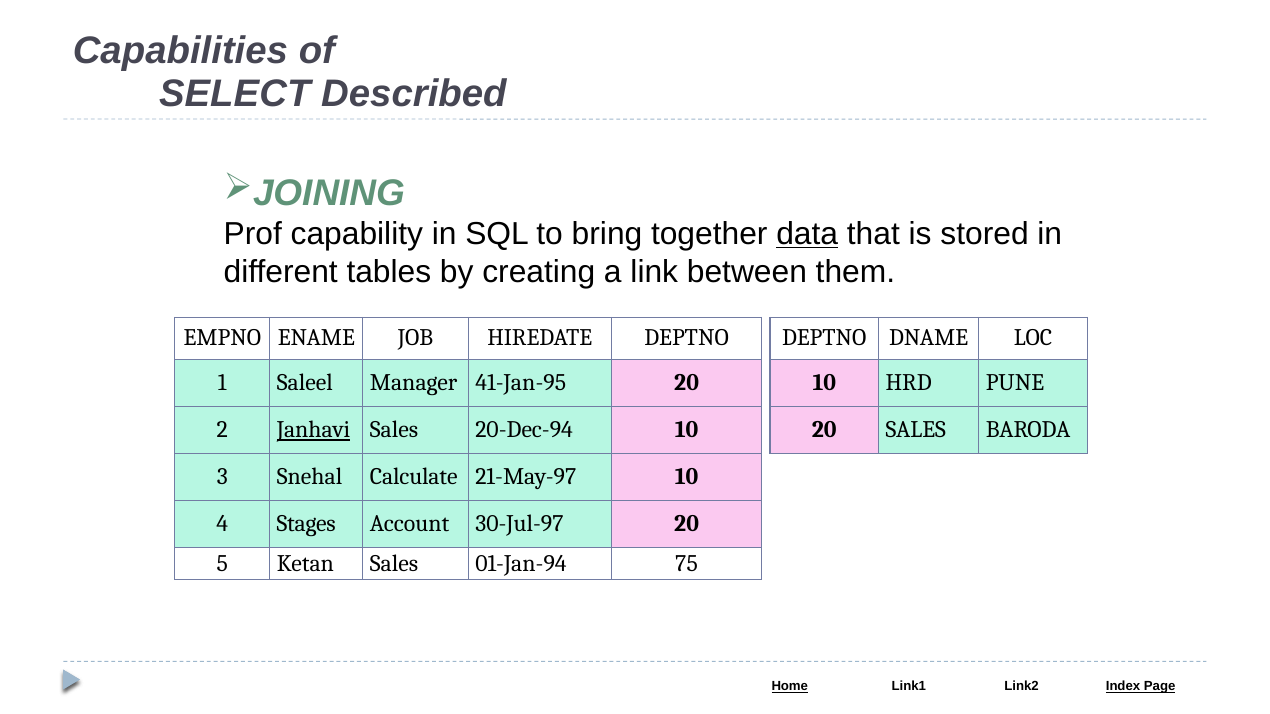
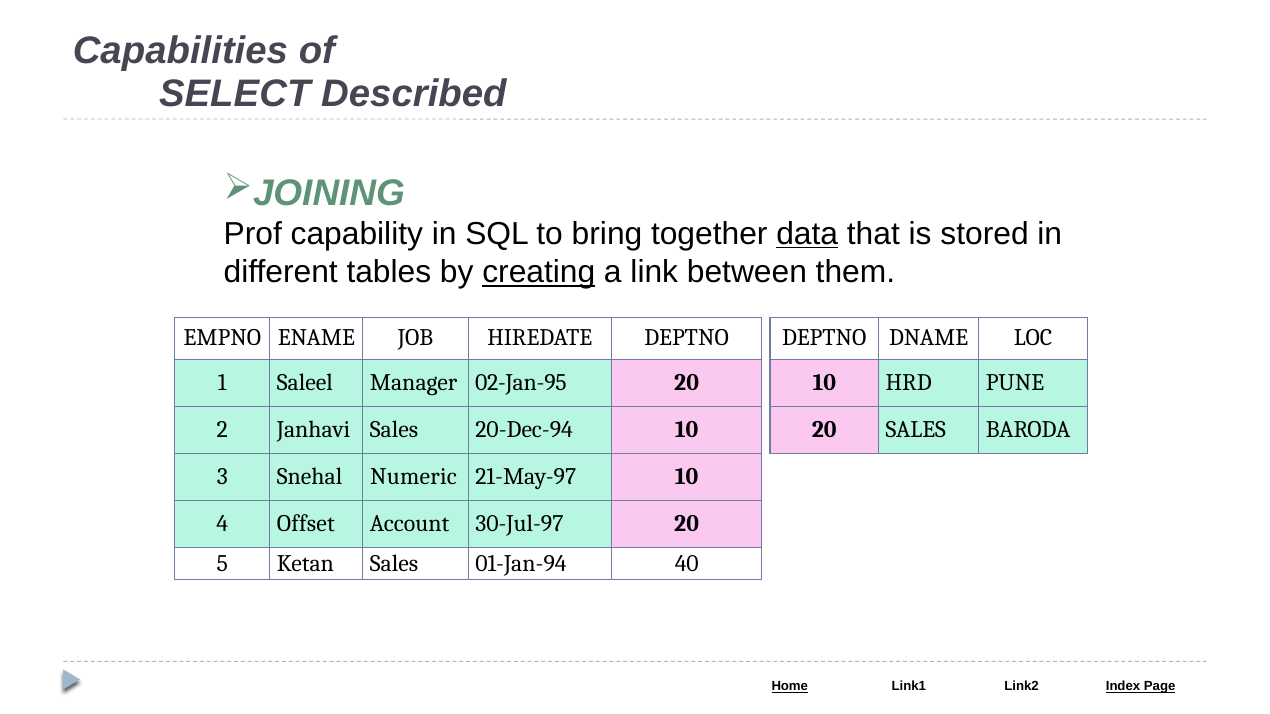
creating underline: none -> present (539, 272)
41-Jan-95: 41-Jan-95 -> 02-Jan-95 (521, 383)
Janhavi underline: present -> none (314, 430)
Calculate: Calculate -> Numeric (414, 477)
Stages: Stages -> Offset (306, 524)
75: 75 -> 40 (687, 564)
